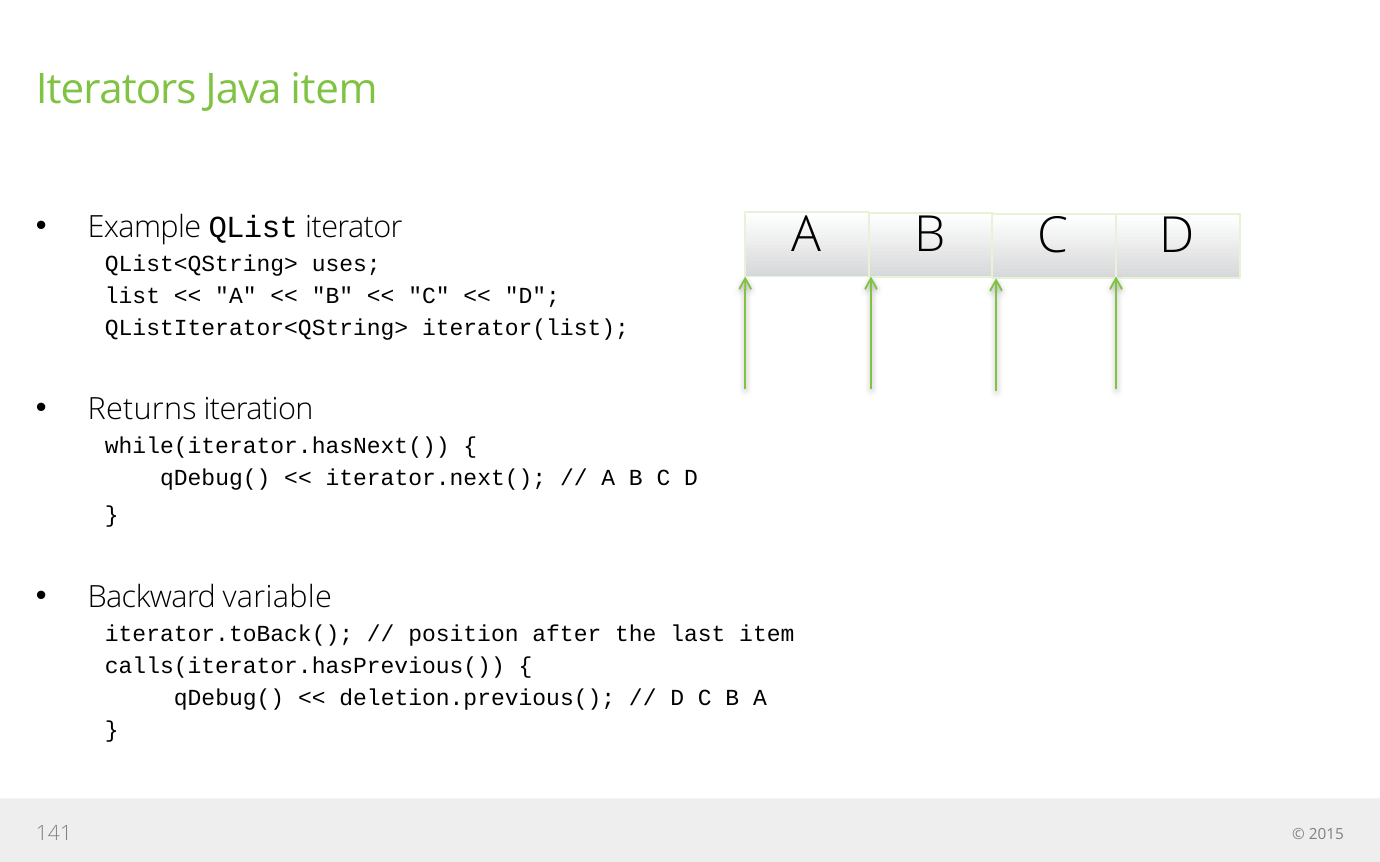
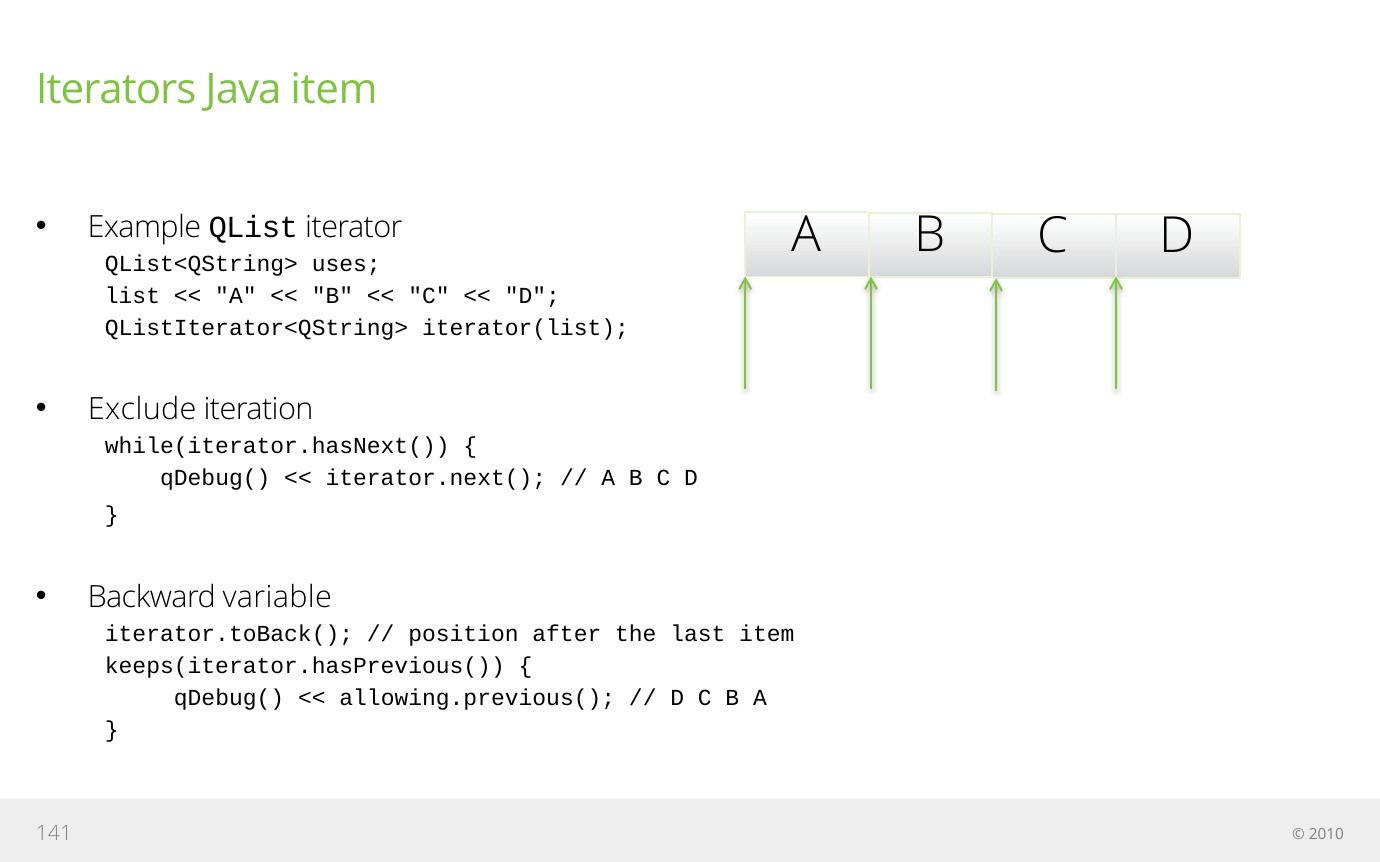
Returns: Returns -> Exclude (142, 410)
calls(iterator.hasPrevious(: calls(iterator.hasPrevious( -> keeps(iterator.hasPrevious( (305, 666)
deletion.previous(: deletion.previous( -> allowing.previous( (477, 698)
2015: 2015 -> 2010 (1326, 835)
